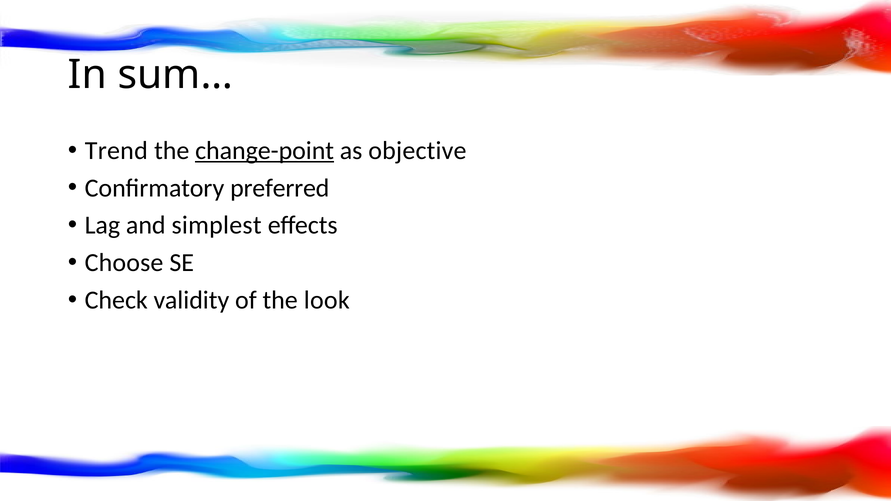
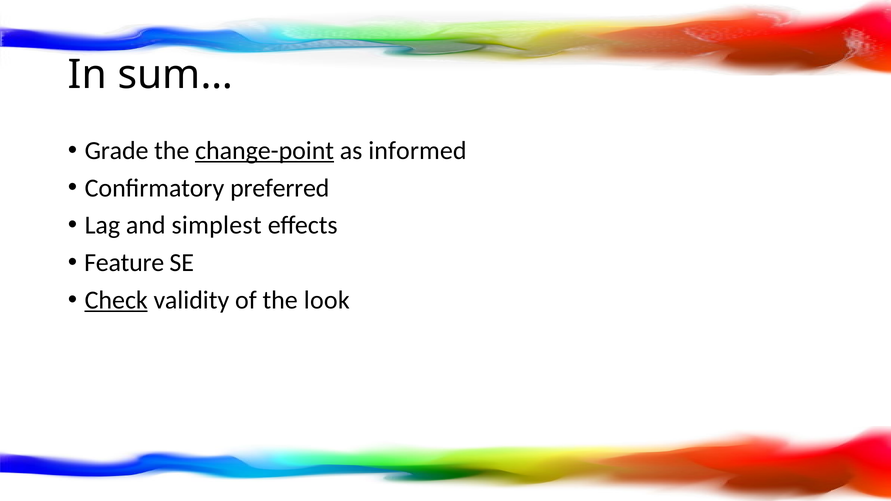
Trend: Trend -> Grade (117, 151)
objective: objective -> informed (417, 151)
Choose: Choose -> Feature (124, 263)
Check underline: none -> present (116, 300)
